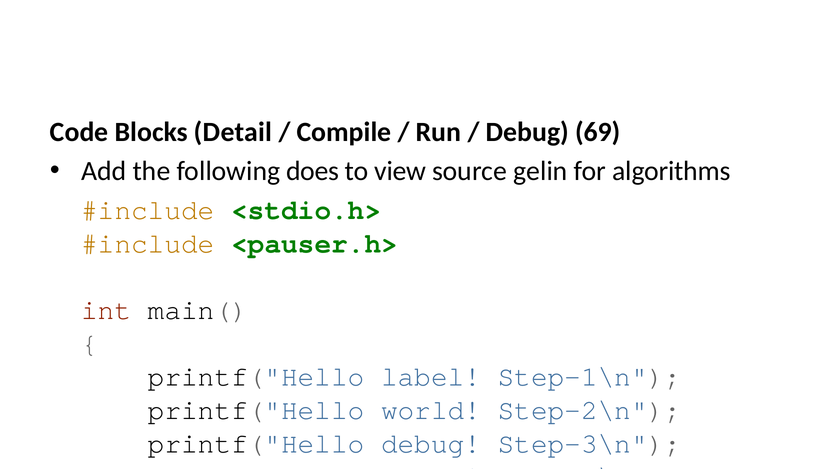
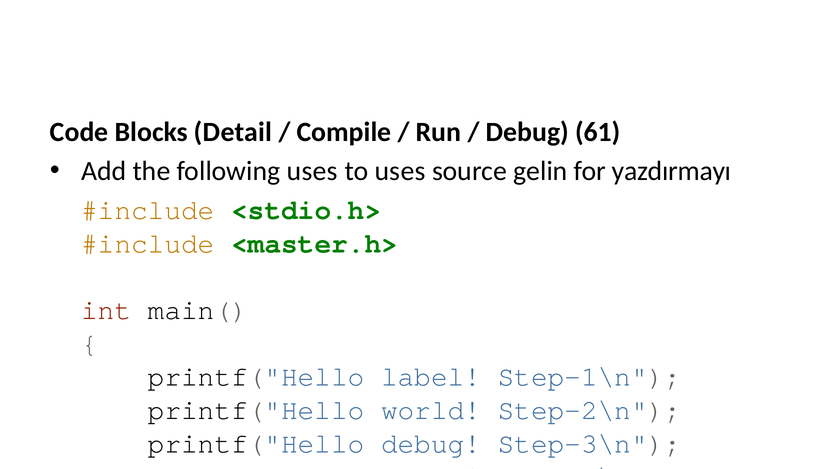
69: 69 -> 61 (598, 132)
following does: does -> uses (312, 171)
to view: view -> uses (400, 171)
algorithms: algorithms -> yazdırmayı (672, 171)
<pauser.h>: <pauser.h> -> <master.h> (315, 243)
